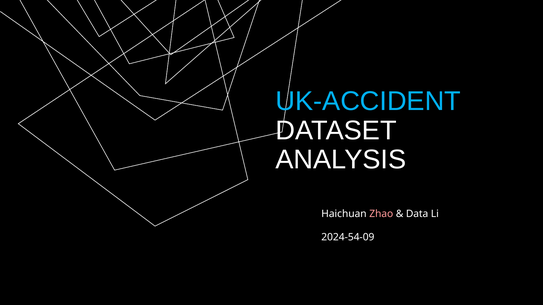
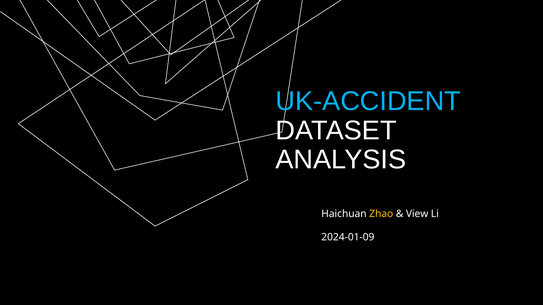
Zhao colour: pink -> yellow (381, 214)
Data: Data -> View (417, 214)
2024-54-09: 2024-54-09 -> 2024-01-09 (348, 238)
